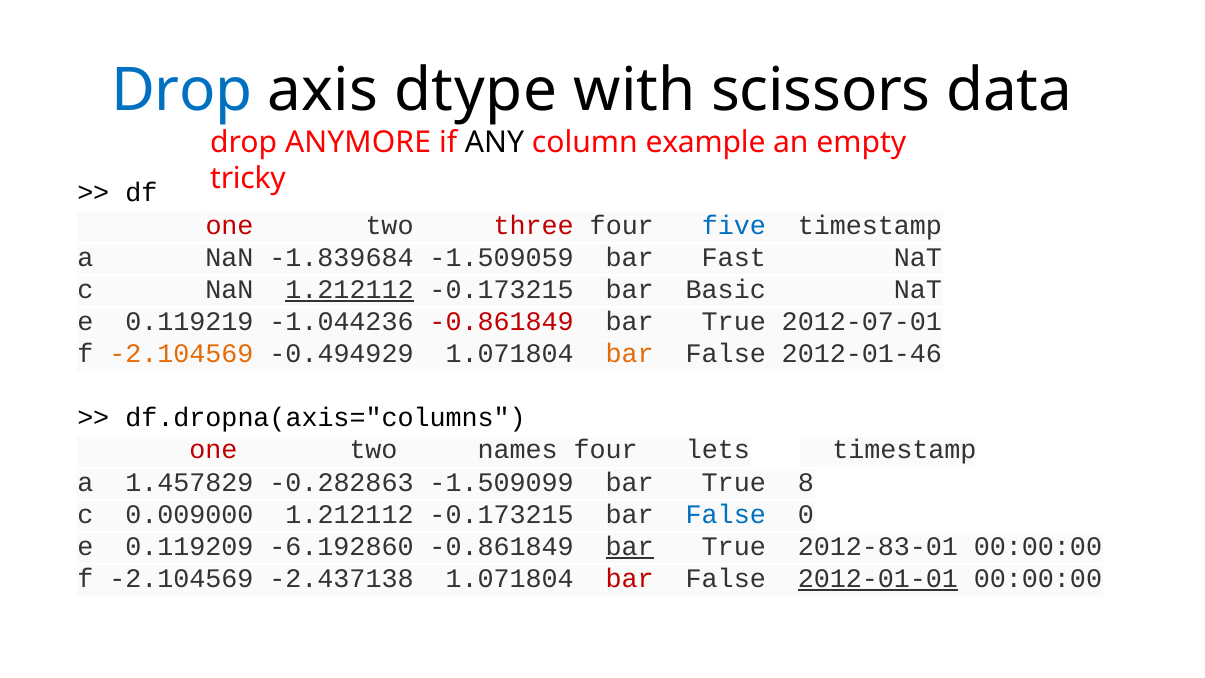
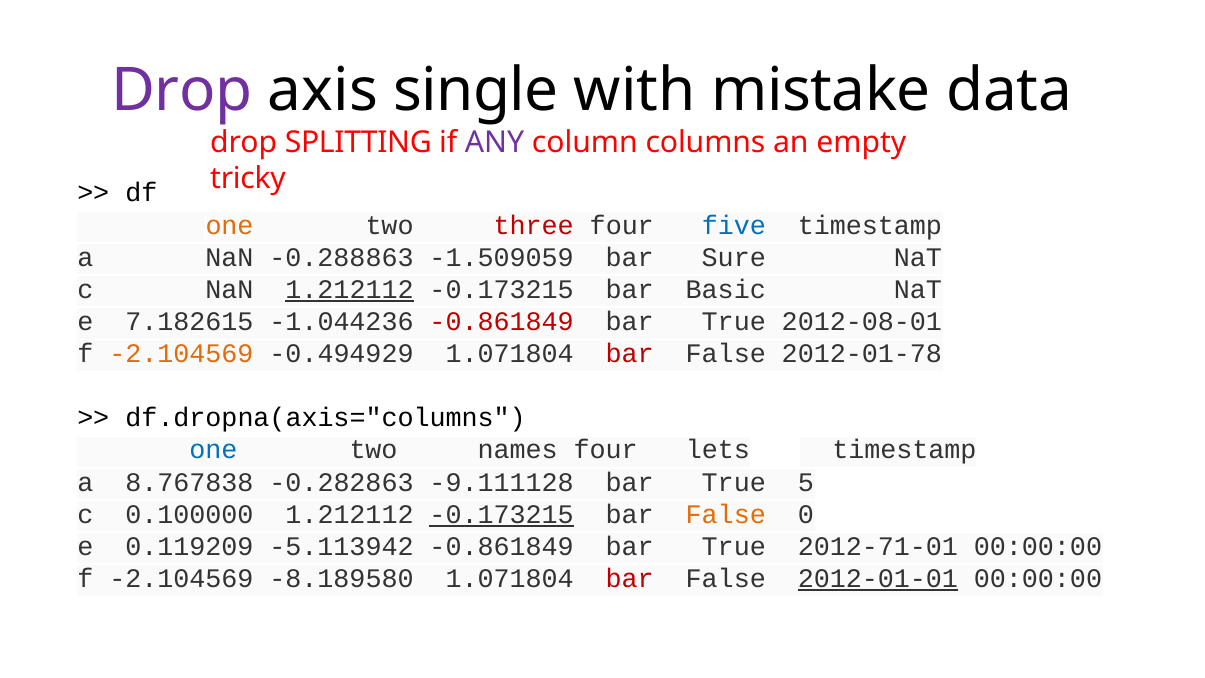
Drop colour: blue -> purple (182, 91)
dtype: dtype -> single (476, 91)
scissors: scissors -> mistake (821, 91)
ANYMORE: ANYMORE -> SPLITTING (358, 143)
ANY colour: black -> purple (495, 143)
example: example -> columns (705, 143)
one colour: red -> orange (230, 225)
-1.839684: -1.839684 -> -0.288863 (341, 257)
Fast: Fast -> Sure (734, 257)
0.119219: 0.119219 -> 7.182615 (189, 322)
2012-07-01: 2012-07-01 -> 2012-08-01 (862, 322)
bar colour: orange -> red (630, 354)
2012-01-46: 2012-01-46 -> 2012-01-78 (862, 354)
one colour: red -> blue (213, 450)
1.457829: 1.457829 -> 8.767838 (189, 482)
-1.509099: -1.509099 -> -9.111128 (502, 482)
8: 8 -> 5 (806, 482)
0.009000: 0.009000 -> 0.100000 (189, 514)
-0.173215 underline: none -> present (502, 514)
False colour: blue -> orange (726, 514)
-6.192860: -6.192860 -> -5.113942 (341, 546)
bar underline: present -> none (630, 546)
2012-83-01: 2012-83-01 -> 2012-71-01 (878, 546)
-2.437138: -2.437138 -> -8.189580 (341, 578)
